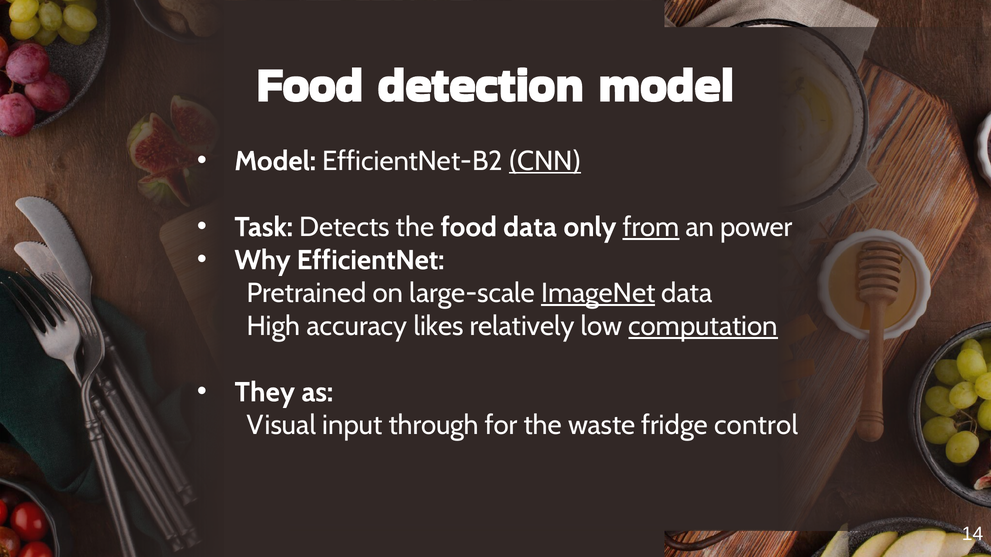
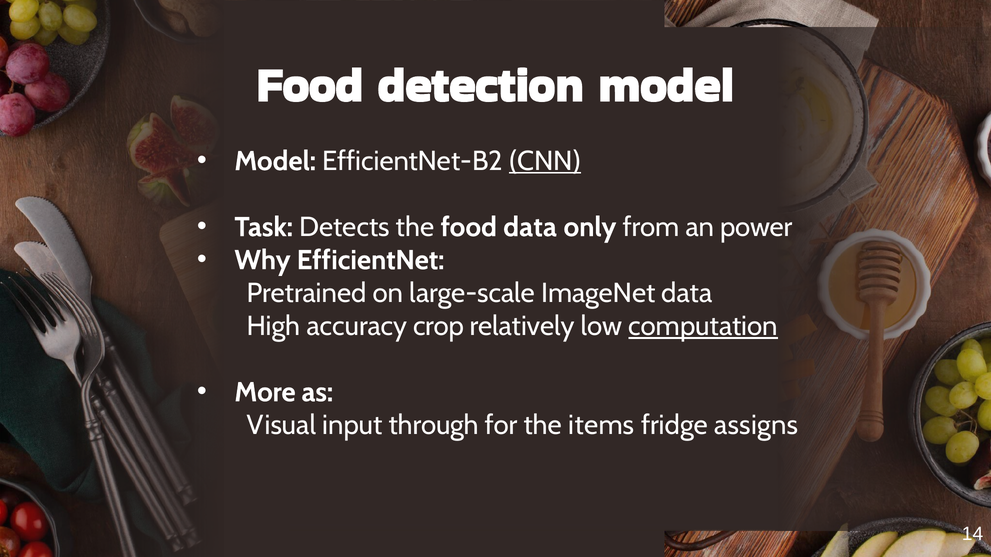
from underline: present -> none (651, 227)
ImageNet underline: present -> none (598, 293)
likes: likes -> crop (439, 326)
They: They -> More (265, 393)
waste: waste -> items (601, 426)
control: control -> assigns (756, 426)
